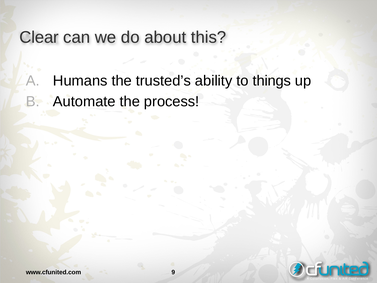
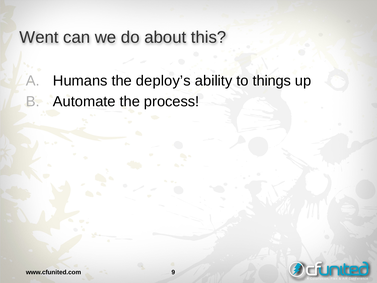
Clear: Clear -> Went (39, 37)
trusted’s: trusted’s -> deploy’s (163, 81)
